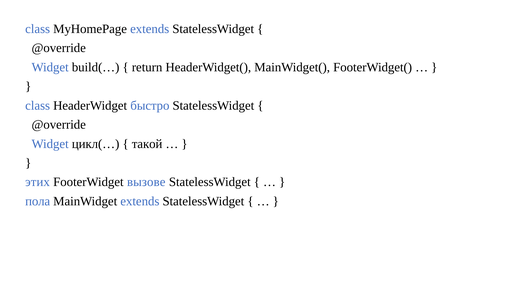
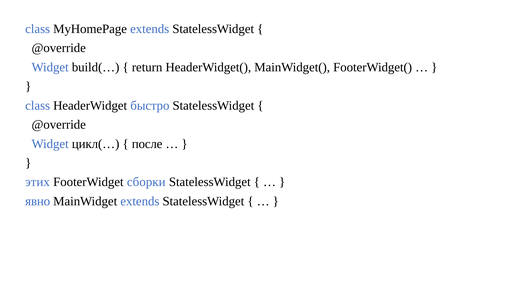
такой: такой -> после (147, 143)
вызове: вызове -> сборки (146, 182)
пола: пола -> явно (38, 201)
